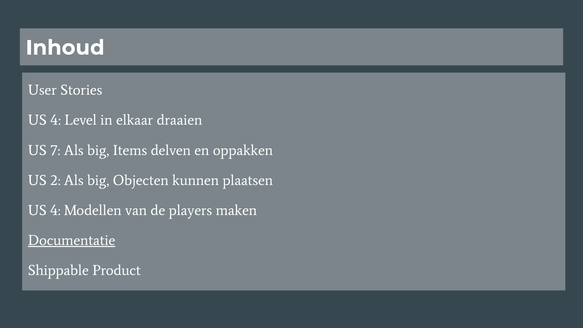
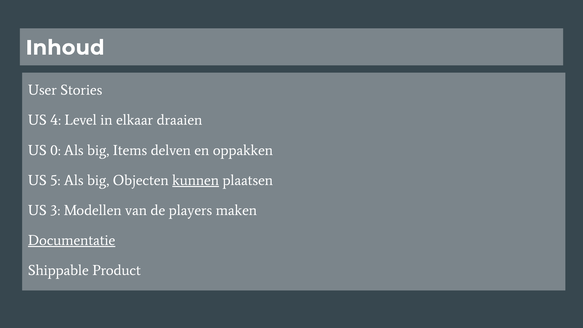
7: 7 -> 0 (55, 150)
2: 2 -> 5 (55, 180)
kunnen underline: none -> present (196, 180)
4: 4 -> 3 (55, 210)
